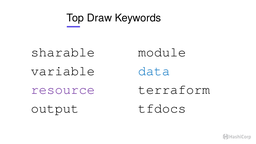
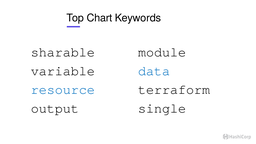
Draw: Draw -> Chart (99, 18)
resource colour: purple -> blue (63, 90)
tfdocs: tfdocs -> single (162, 108)
